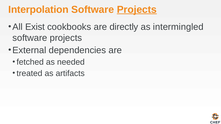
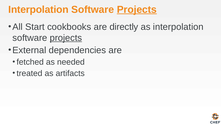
Exist: Exist -> Start (35, 27)
as intermingled: intermingled -> interpolation (178, 27)
projects underline: none -> present (66, 38)
